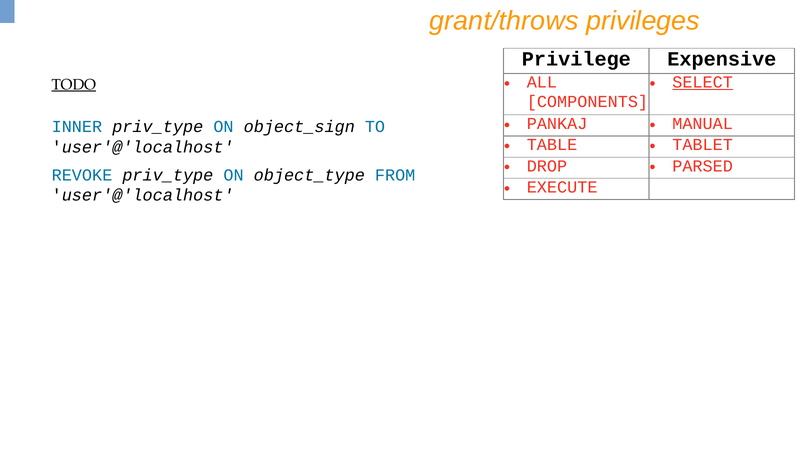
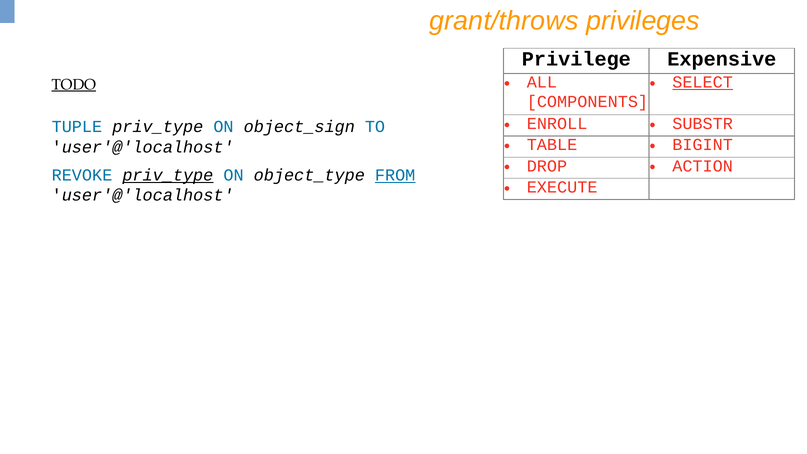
PANKAJ: PANKAJ -> ENROLL (557, 124)
MANUAL: MANUAL -> SUBSTR (703, 124)
INNER: INNER -> TUPLE (77, 127)
TABLET: TABLET -> BIGINT (703, 145)
PARSED: PARSED -> ACTION (703, 166)
priv_type underline: none -> present (168, 175)
FROM underline: none -> present (395, 175)
